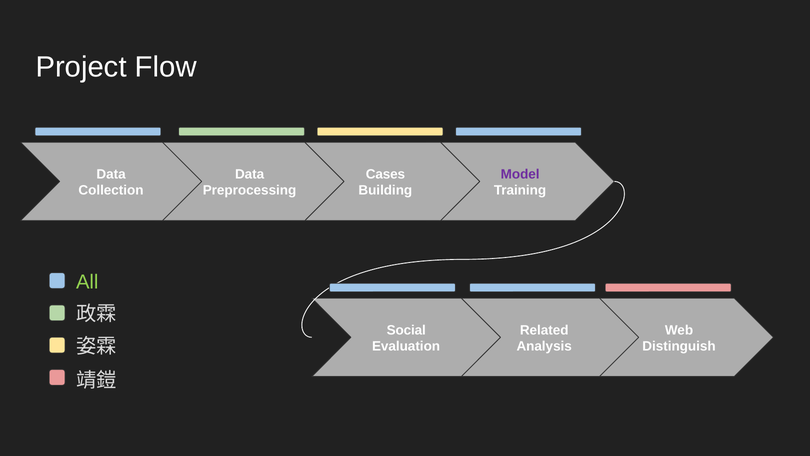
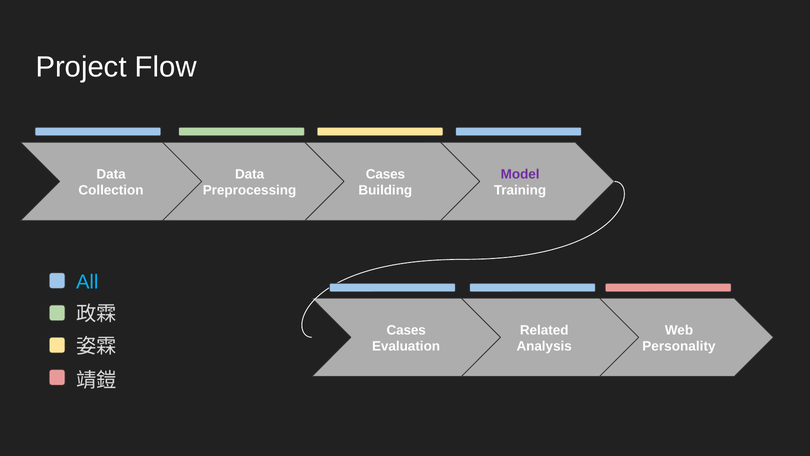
All colour: light green -> light blue (87, 282)
Social: Social -> Cases (406, 330)
Distinguish: Distinguish -> Personality (679, 346)
